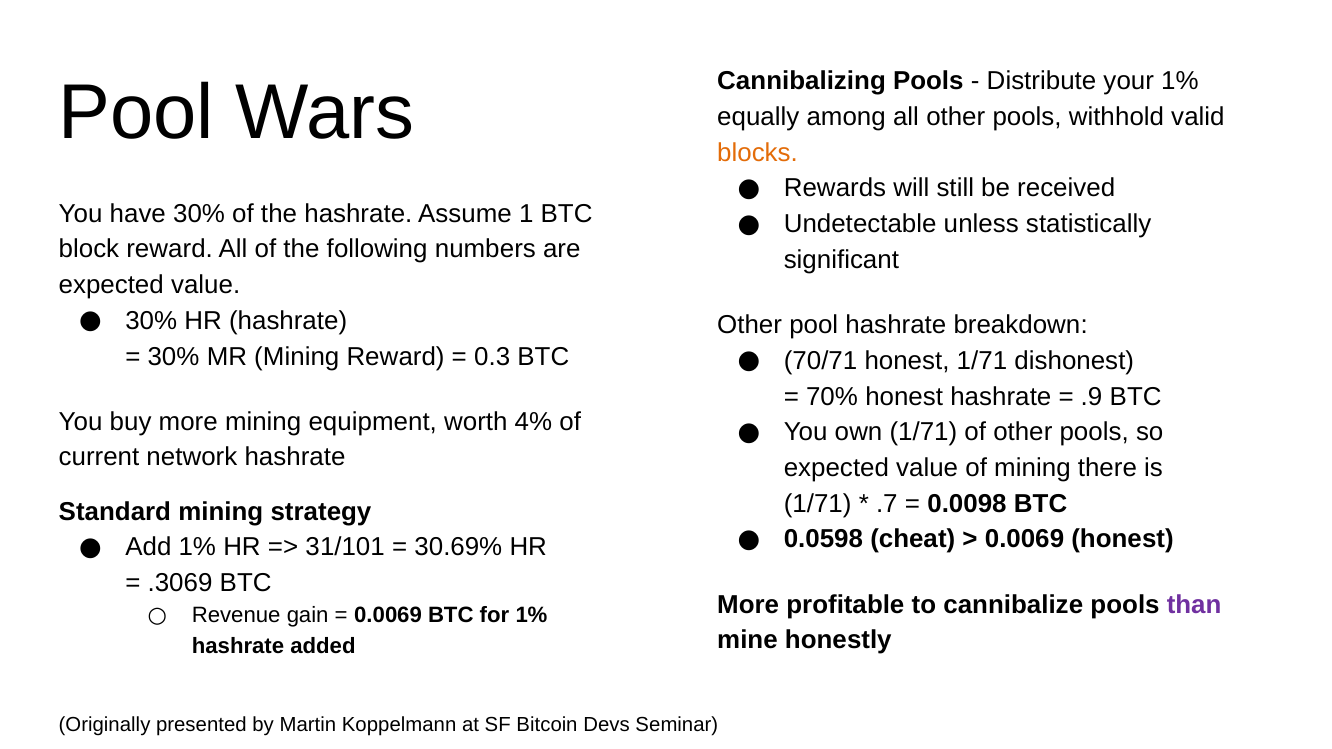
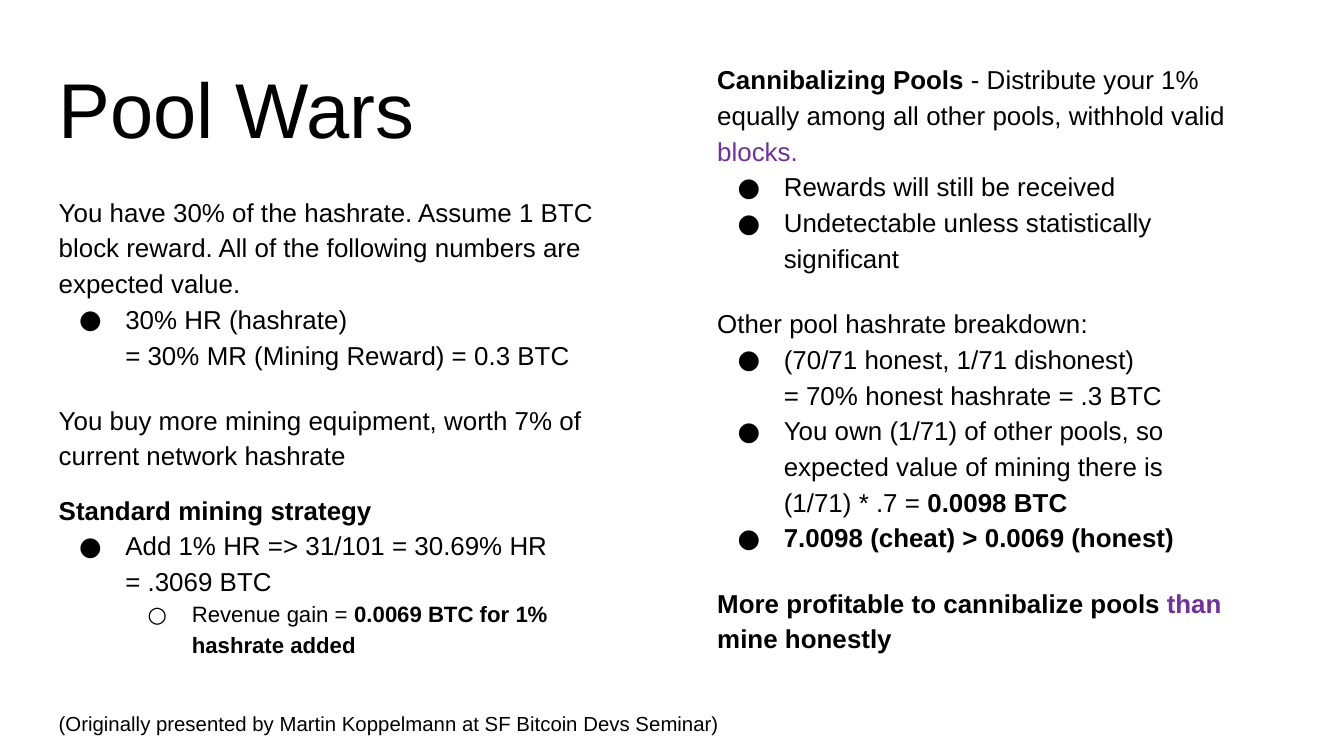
blocks colour: orange -> purple (758, 153)
.9: .9 -> .3 (1092, 397)
4%: 4% -> 7% (533, 422)
0.0598: 0.0598 -> 7.0098 (823, 539)
